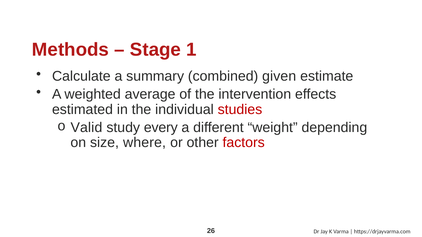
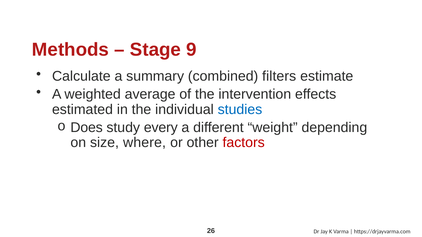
1: 1 -> 9 (191, 50)
given: given -> filters (279, 76)
studies colour: red -> blue (240, 110)
Valid: Valid -> Does (87, 128)
